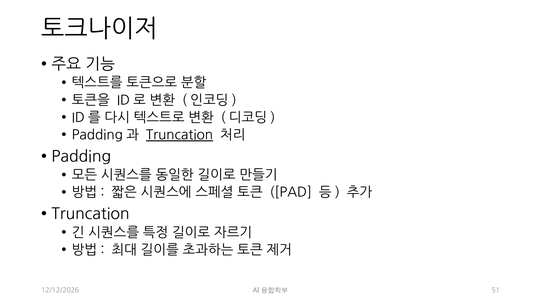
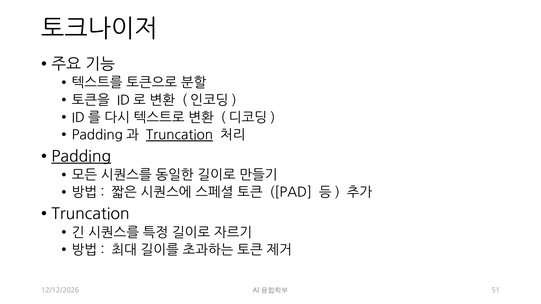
Padding underline: none -> present (81, 157)
